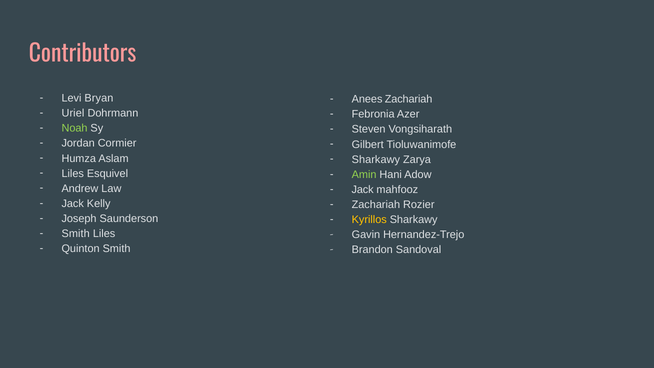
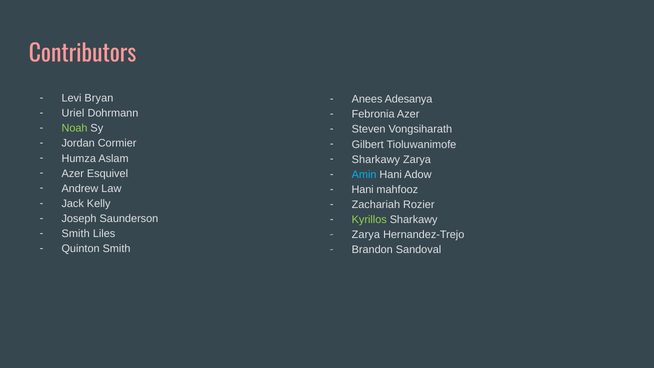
Anees Zachariah: Zachariah -> Adesanya (409, 99)
Liles: Liles -> Azer (73, 173)
Amin colour: light green -> light blue (364, 174)
Jack: Jack -> Hani (363, 189)
Kyrillos colour: yellow -> light green (369, 220)
Gavin: Gavin -> Zarya (366, 235)
